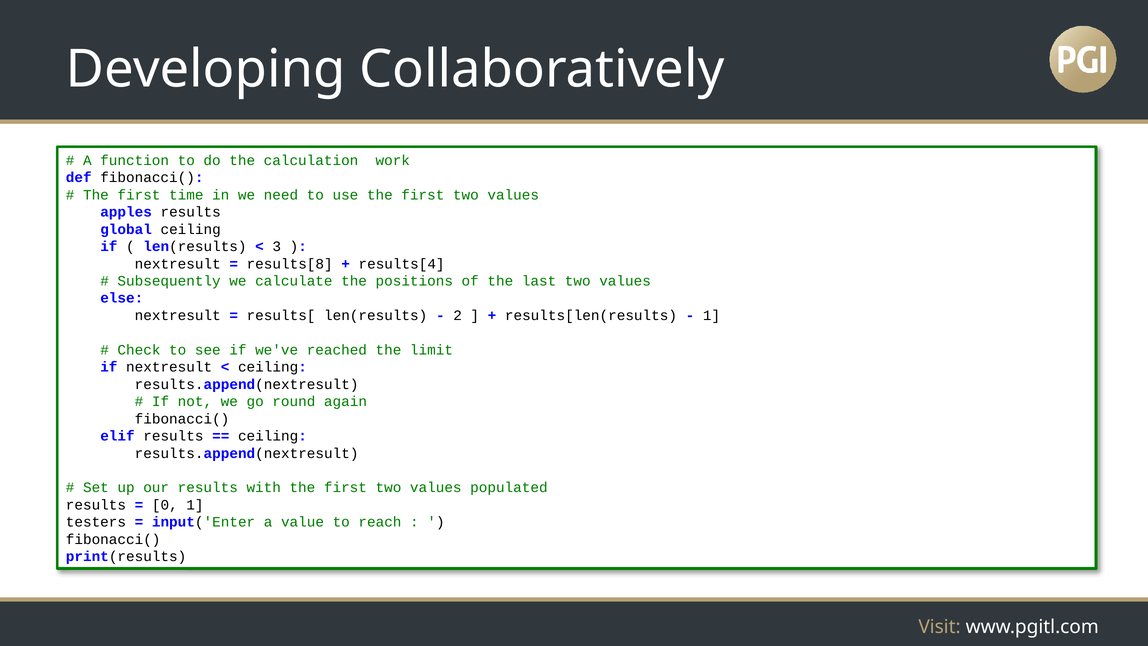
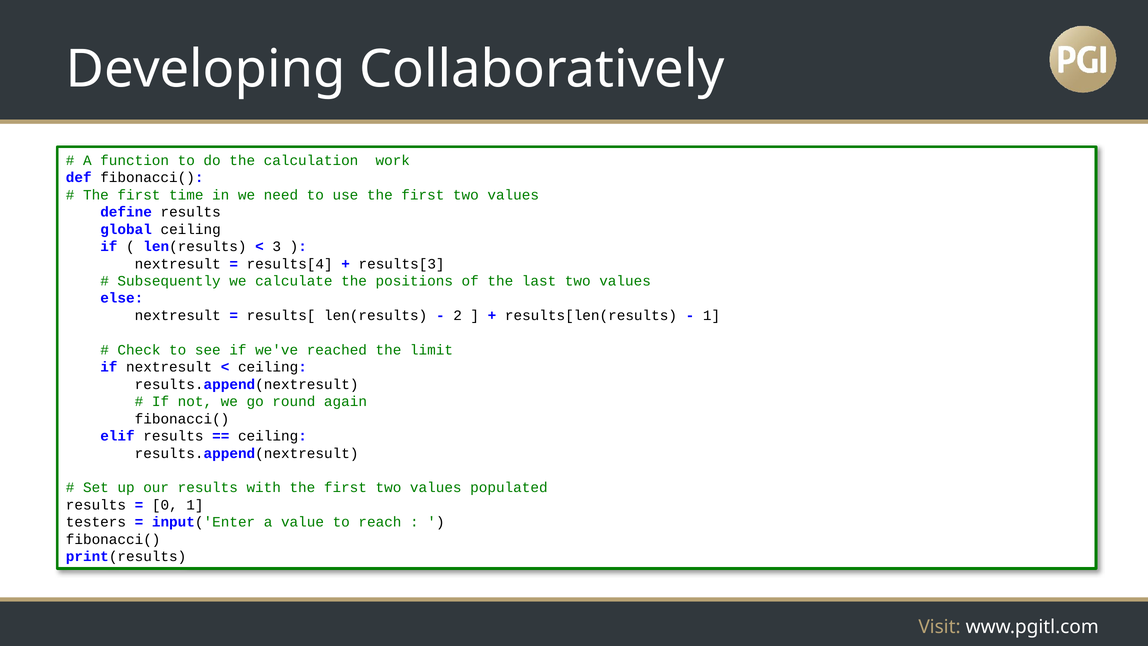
apples: apples -> define (126, 212)
results[8: results[8 -> results[4 (290, 264)
results[4: results[4 -> results[3 (402, 264)
